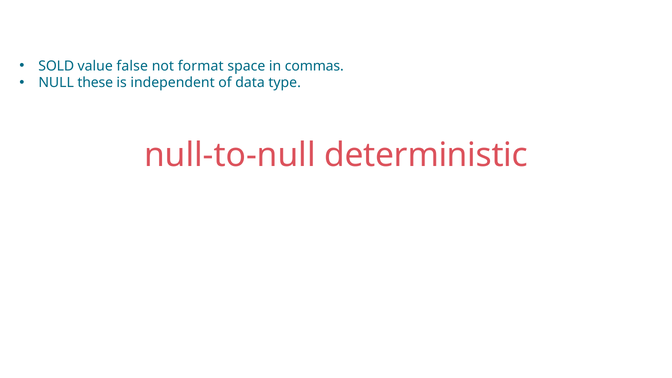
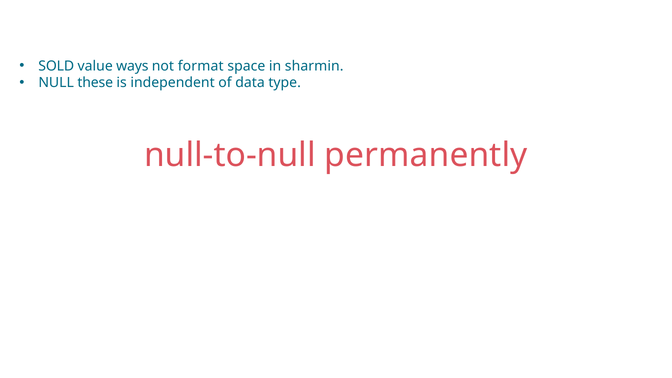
false: false -> ways (132, 66)
commas: commas -> sharmin (314, 66)
deterministic: deterministic -> permanently (426, 155)
